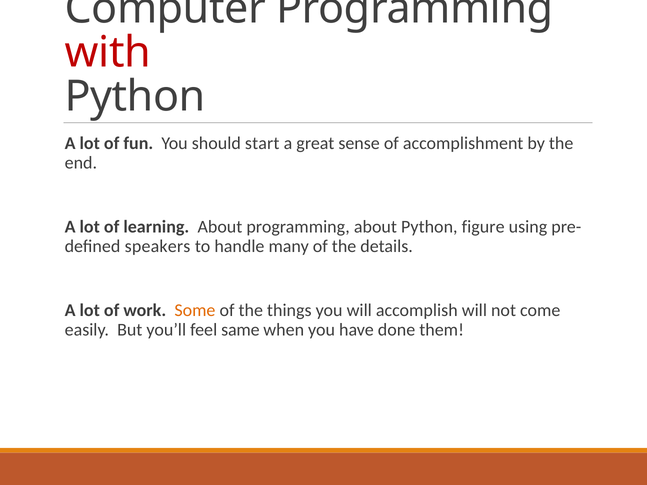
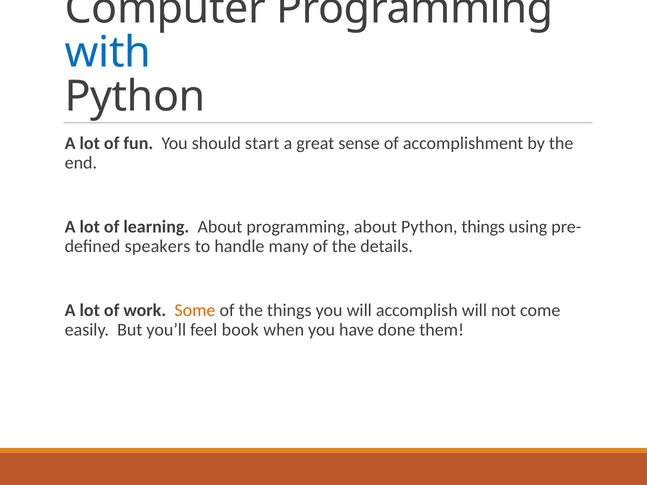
with colour: red -> blue (108, 53)
Python figure: figure -> things (483, 227)
same: same -> book (240, 330)
